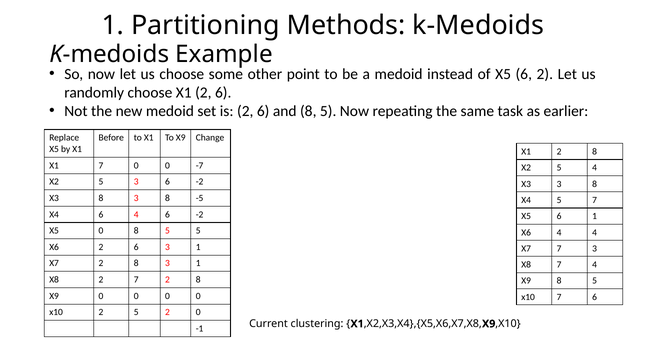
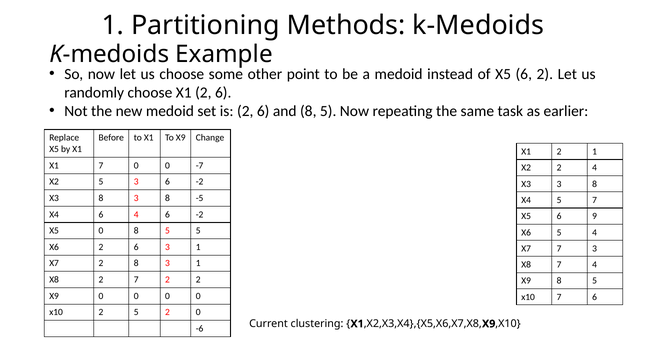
X1 2 8: 8 -> 1 (595, 152)
5: 5 -> 2 (559, 168)
6 1: 1 -> 9 (595, 216)
X6 4: 4 -> 5 (559, 233)
7 2 8: 8 -> 2 (198, 280)
-1: -1 -> -6 (200, 329)
